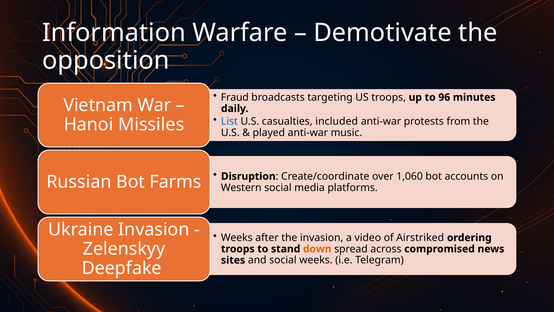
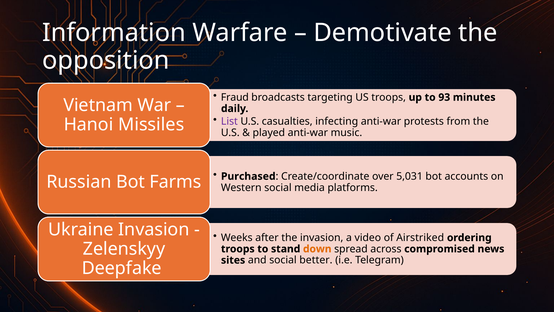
96: 96 -> 93 (444, 97)
List colour: blue -> purple (229, 121)
included: included -> infecting (337, 121)
Disruption: Disruption -> Purchased (248, 176)
1,060: 1,060 -> 5,031 (410, 176)
social weeks: weeks -> better (316, 260)
